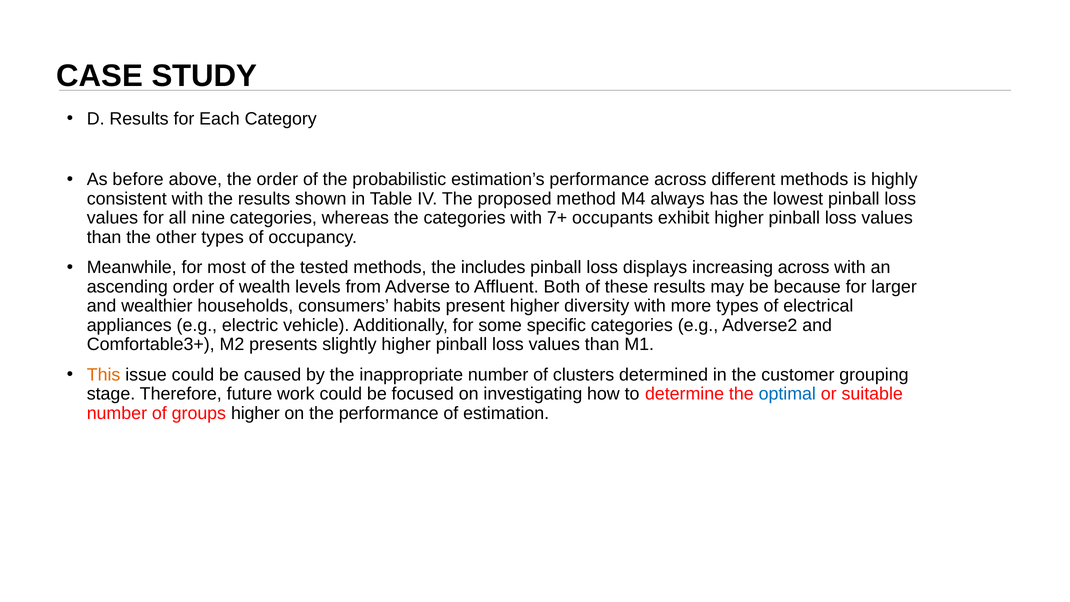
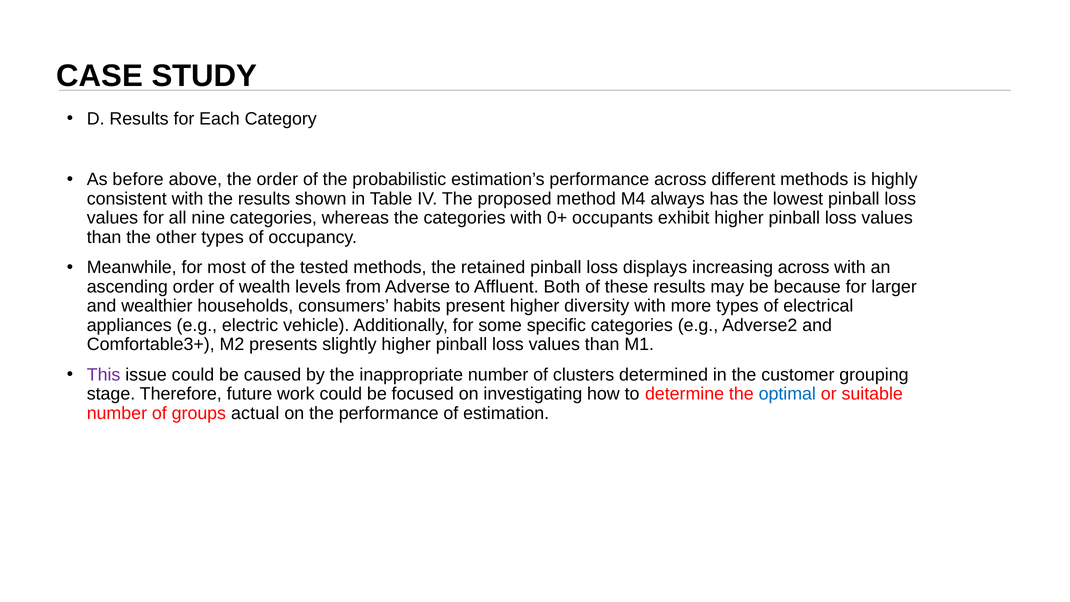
7+: 7+ -> 0+ (557, 218)
includes: includes -> retained (493, 267)
This colour: orange -> purple (104, 375)
groups higher: higher -> actual (255, 413)
